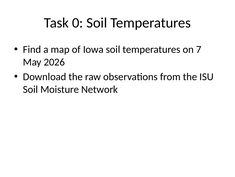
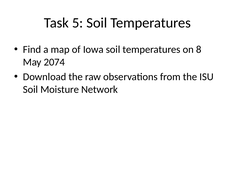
0: 0 -> 5 (78, 23)
7: 7 -> 8 (199, 49)
2026: 2026 -> 2074 (54, 62)
